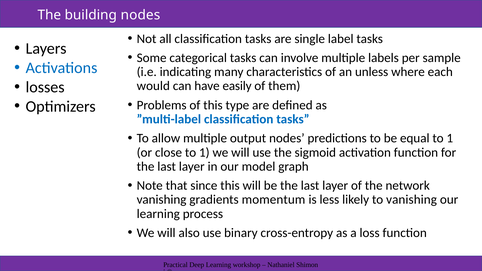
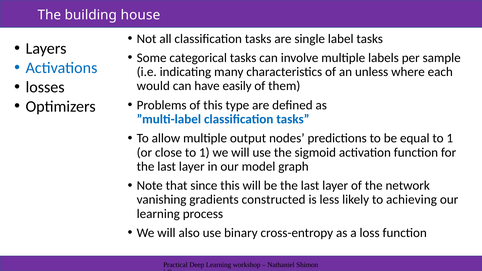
building nodes: nodes -> house (140, 15)
momentum: momentum -> constructed (274, 200)
to vanishing: vanishing -> achieving (412, 200)
